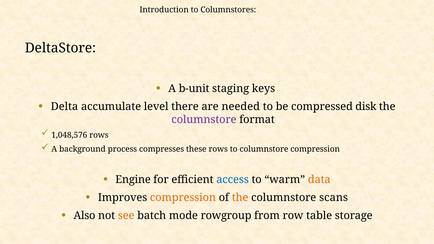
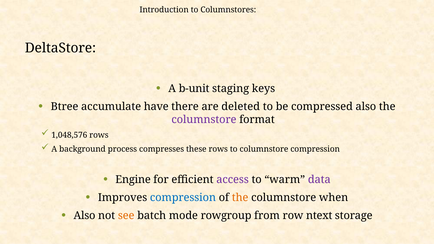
Delta: Delta -> Btree (65, 107)
level: level -> have (156, 107)
needed: needed -> deleted (241, 107)
compressed disk: disk -> also (366, 107)
access colour: blue -> purple (233, 180)
data colour: orange -> purple (319, 180)
compression colour: orange -> blue (183, 198)
scans: scans -> when (334, 198)
table: table -> ntext (319, 216)
